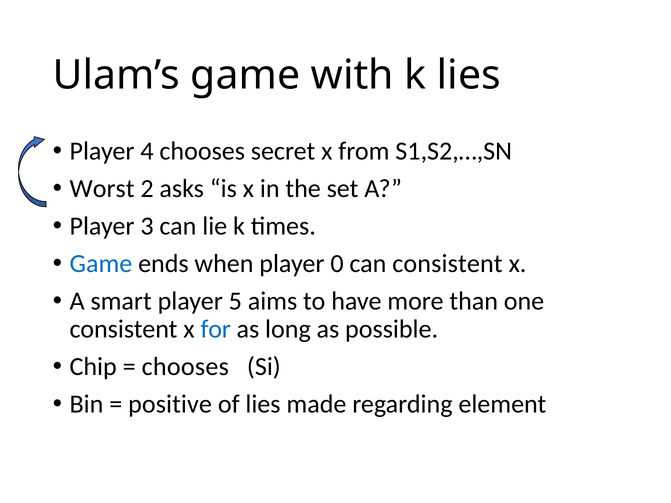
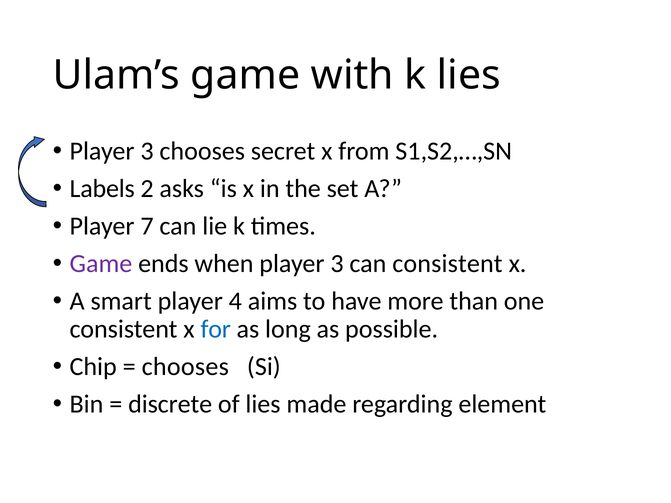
4: 4 -> 3 (147, 151)
Worst: Worst -> Labels (102, 189)
3: 3 -> 7 (147, 226)
Game colour: blue -> purple (101, 264)
when player 0: 0 -> 3 (337, 264)
5: 5 -> 4 (235, 301)
positive: positive -> discrete (170, 405)
